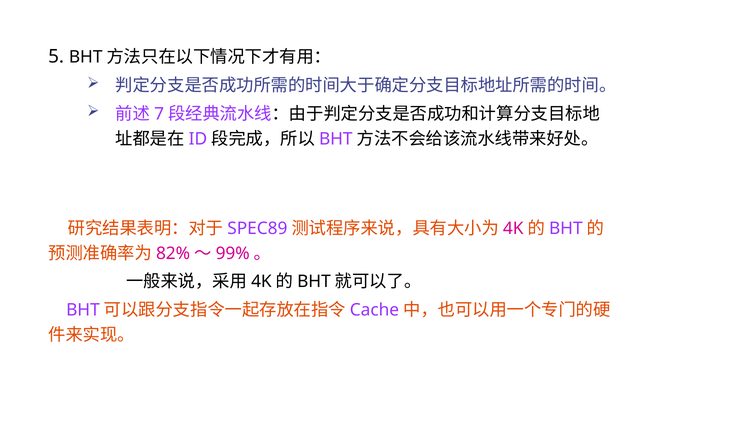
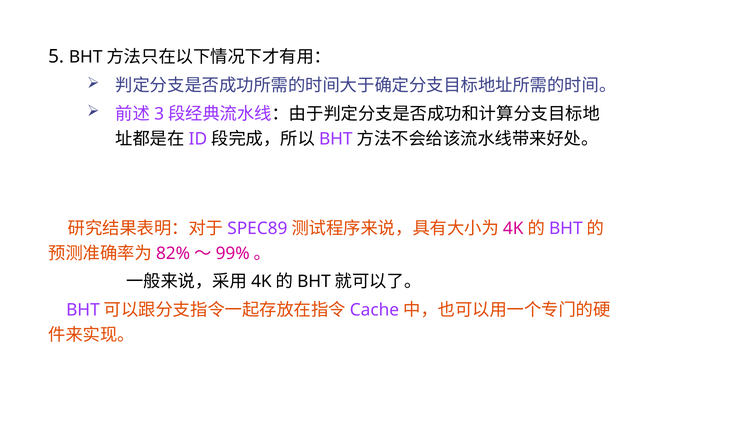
7: 7 -> 3 (159, 114)
